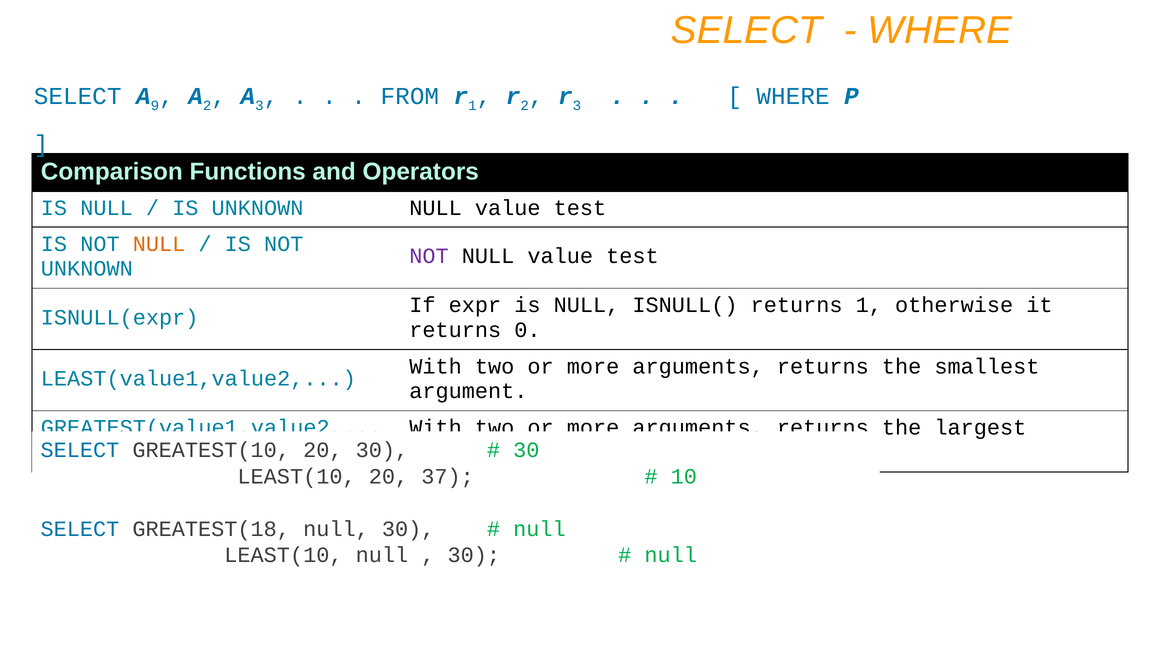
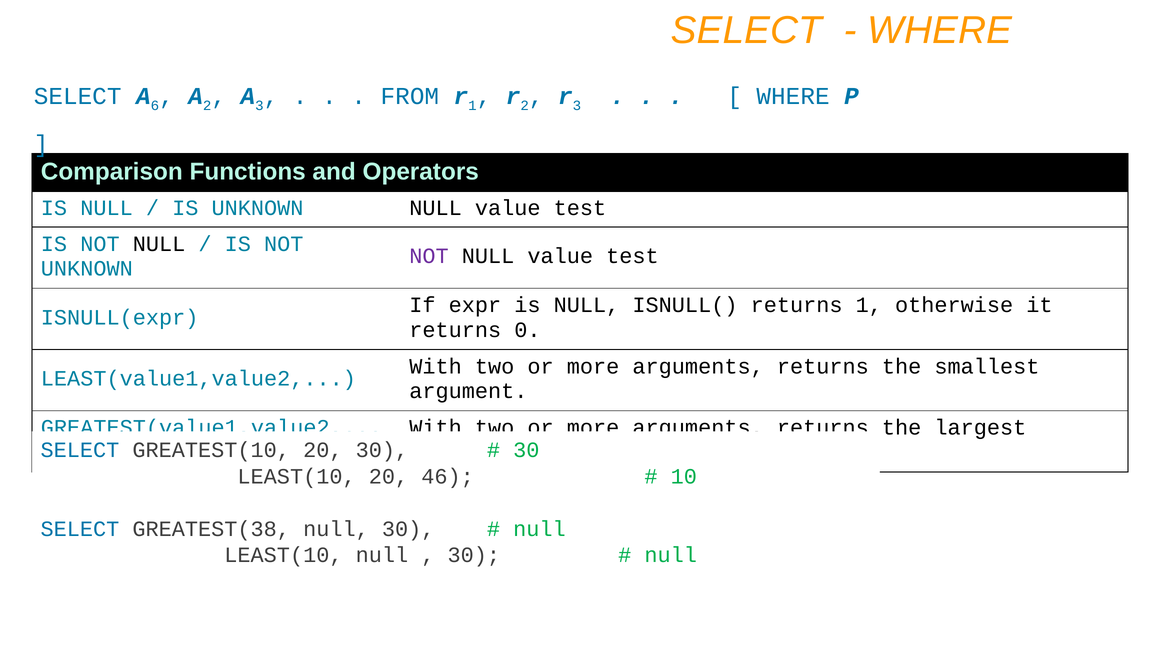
9: 9 -> 6 (155, 106)
NULL colour: orange -> black (159, 244)
37: 37 -> 46 (448, 477)
GREATEST(18: GREATEST(18 -> GREATEST(38 (211, 529)
